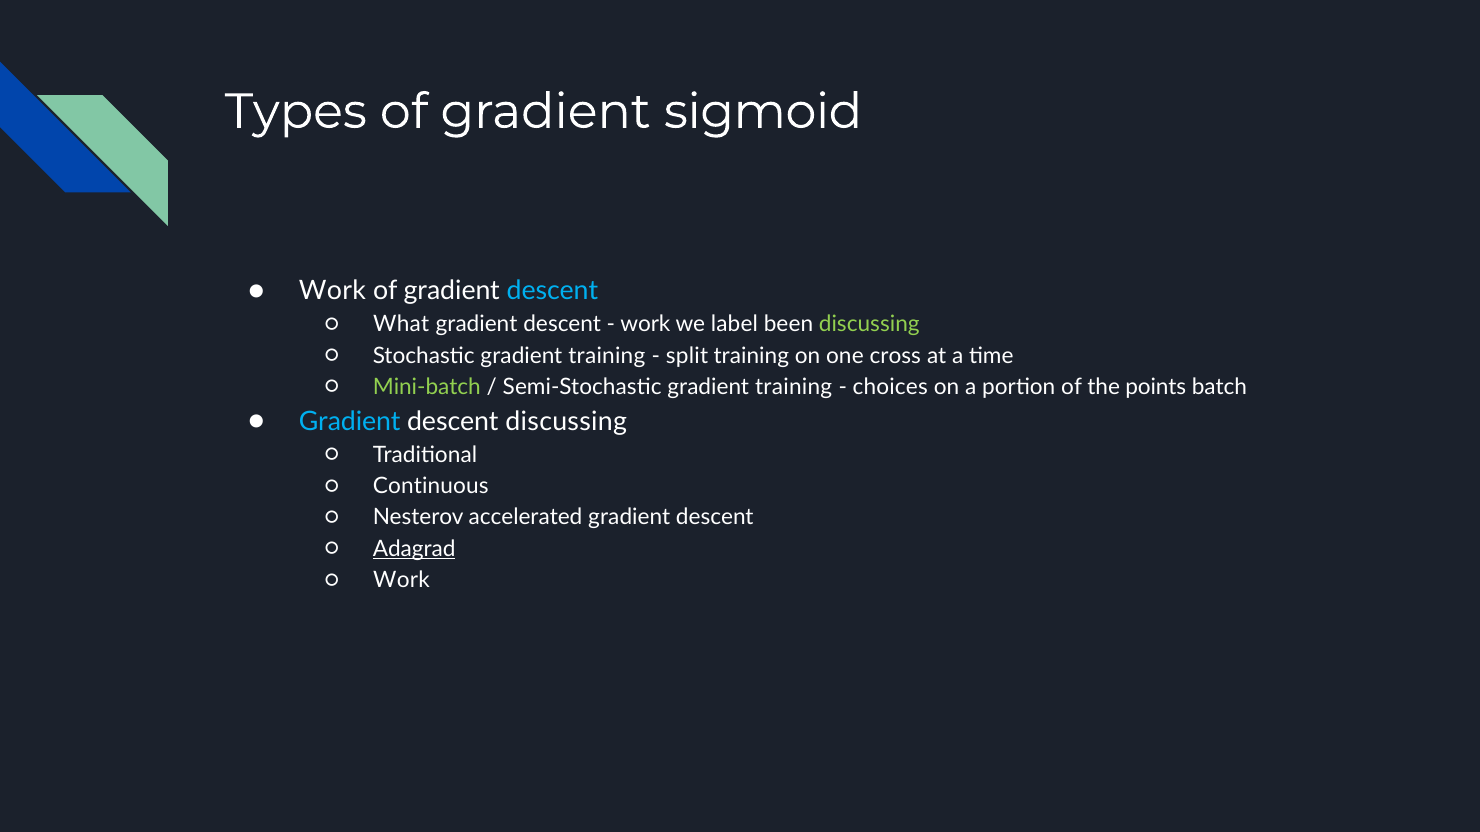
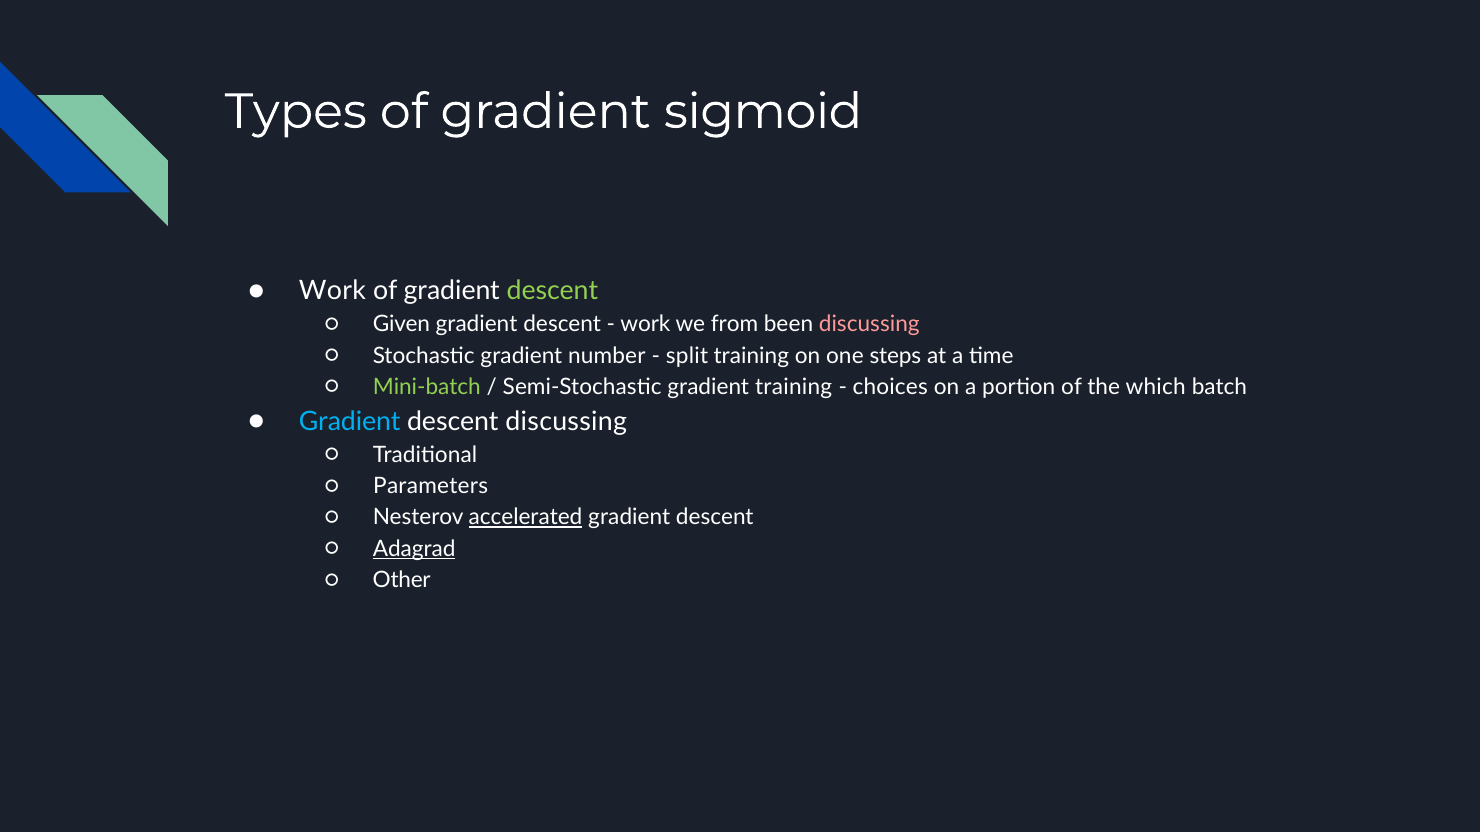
descent colour: light blue -> light green (552, 291)
What: What -> Given (401, 324)
label: label -> from (735, 324)
discussing colour: light green -> pink (869, 324)
Stochastic gradient training: training -> number (607, 356)
cross: cross -> steps (895, 356)
points: points -> which (1156, 387)
Continuous: Continuous -> Parameters (431, 486)
accelerated underline: none -> present (526, 518)
Work: Work -> Other (402, 580)
